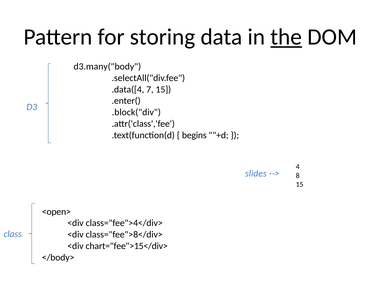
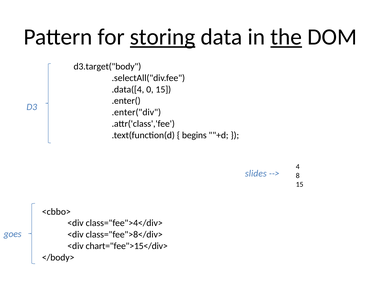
storing underline: none -> present (163, 37)
d3.many("body: d3.many("body -> d3.target("body (107, 66)
7: 7 -> 0 (150, 89)
.block("div: .block("div -> .enter("div (136, 112)
<open>: <open> -> <cbbo> (56, 211)
class: class -> goes (13, 234)
